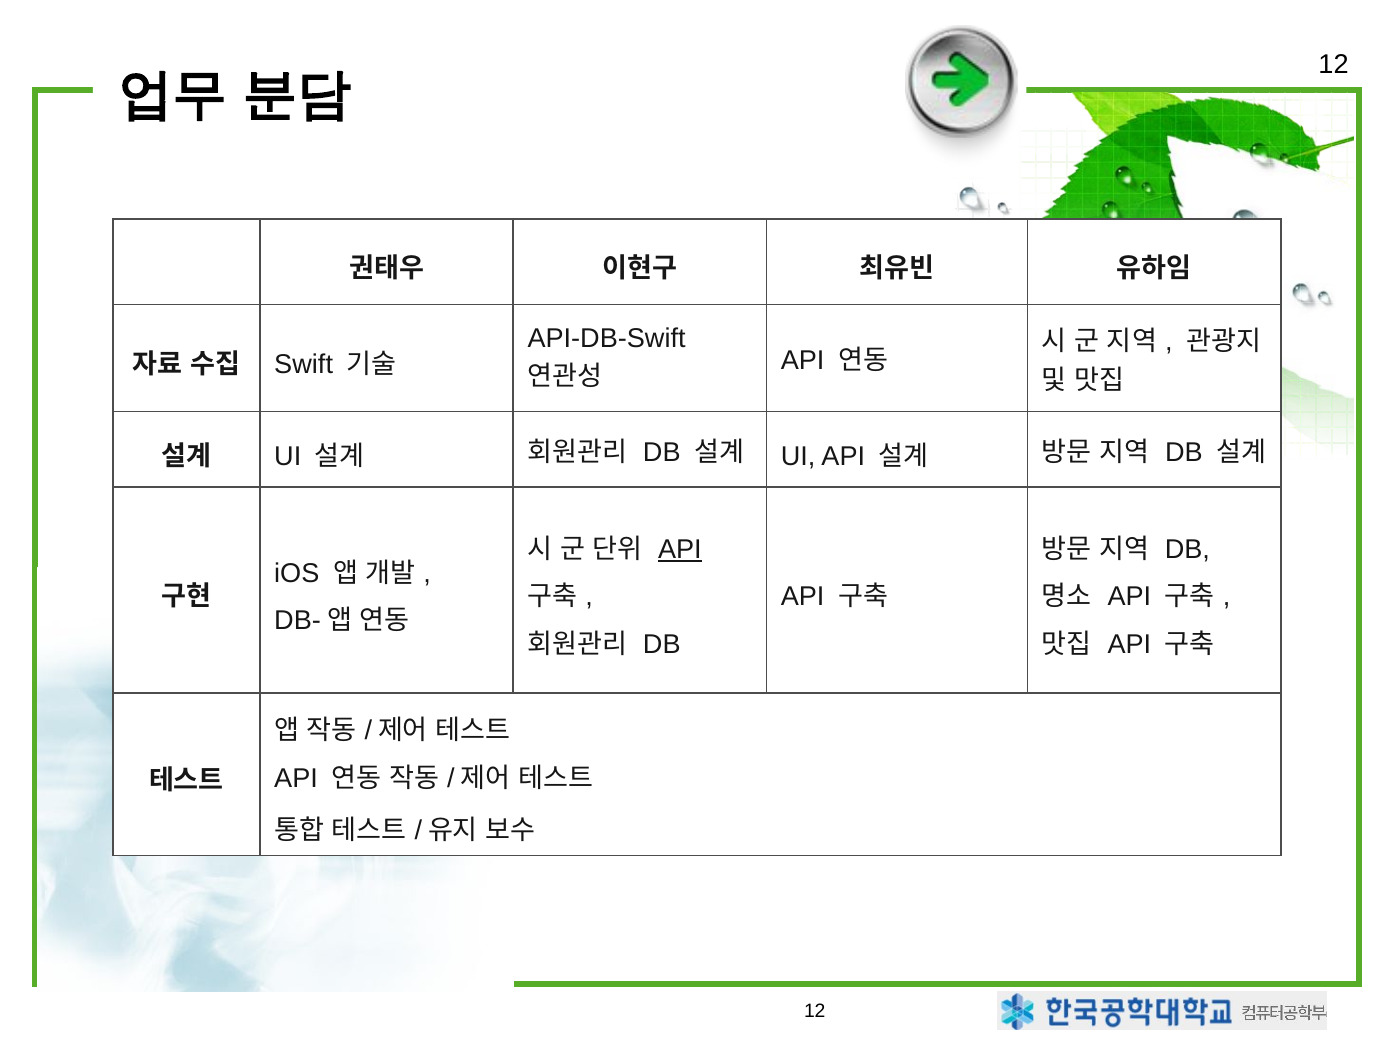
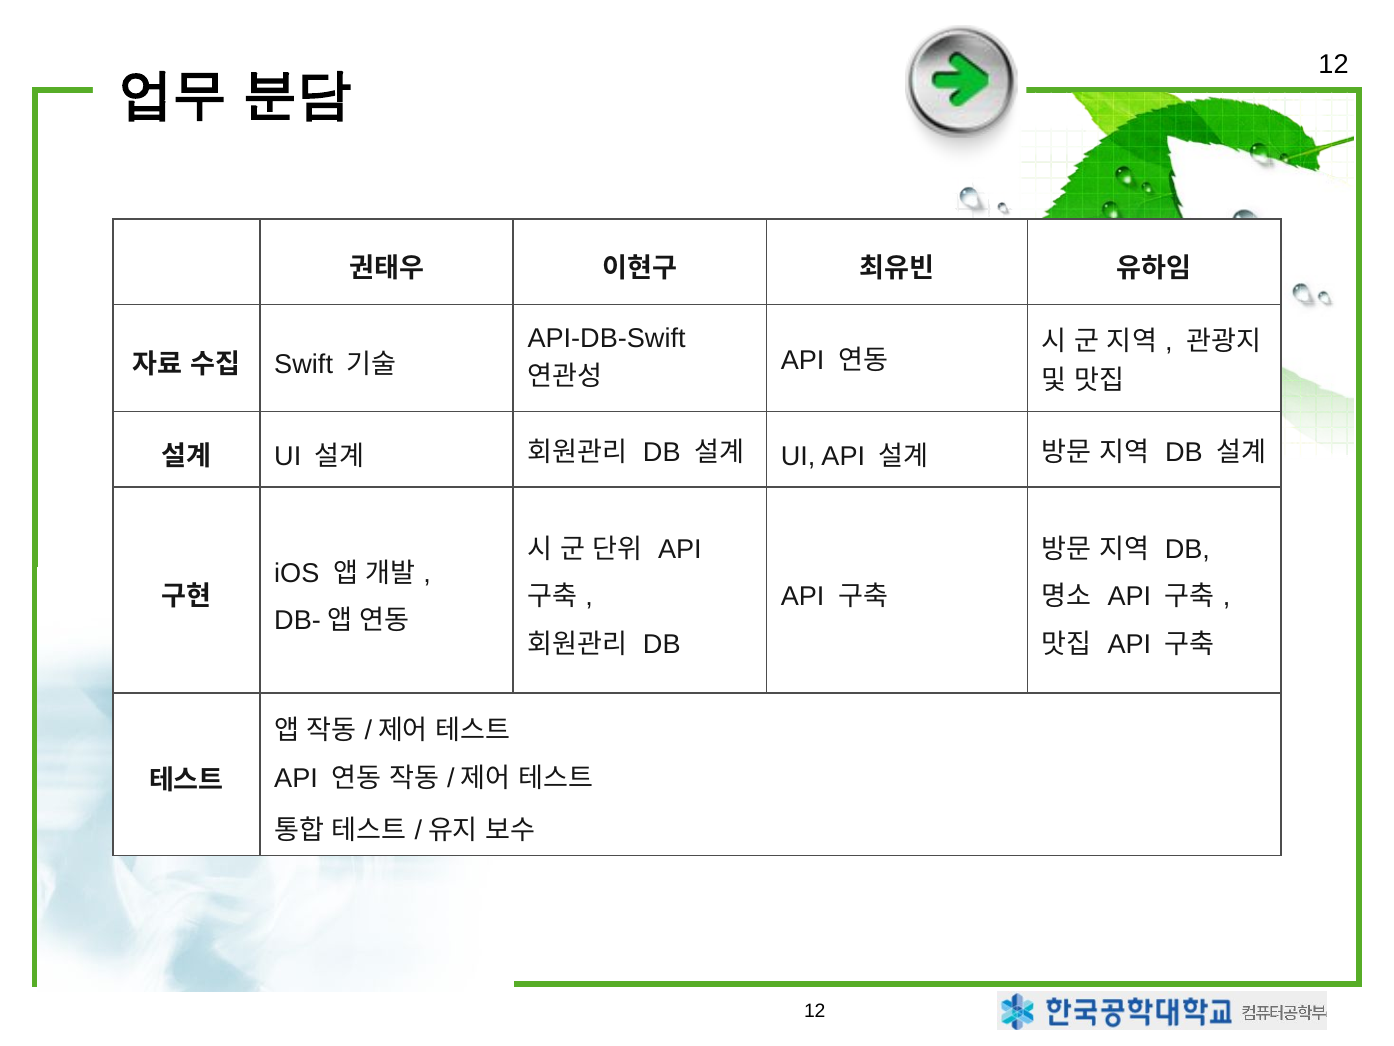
API underline: present -> none (680, 549)
